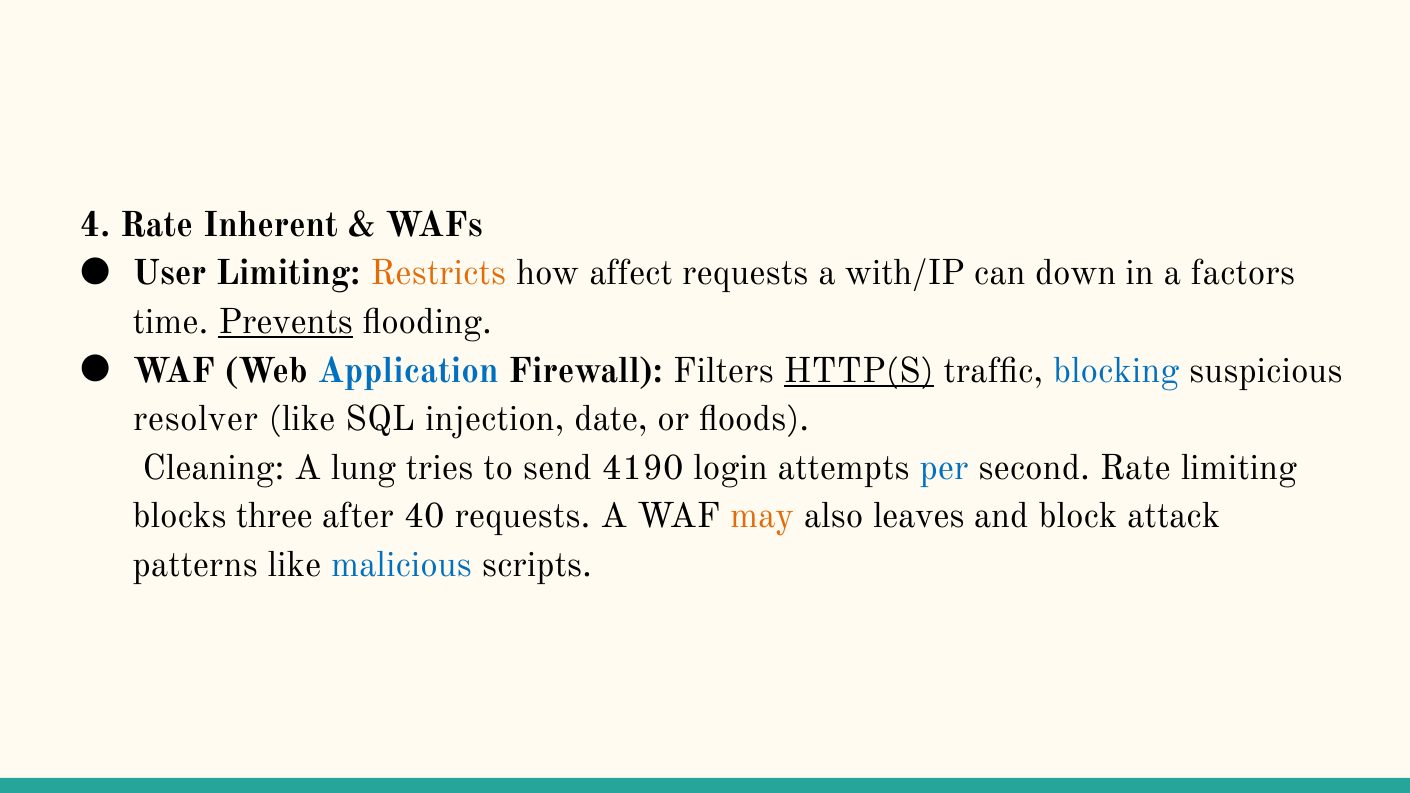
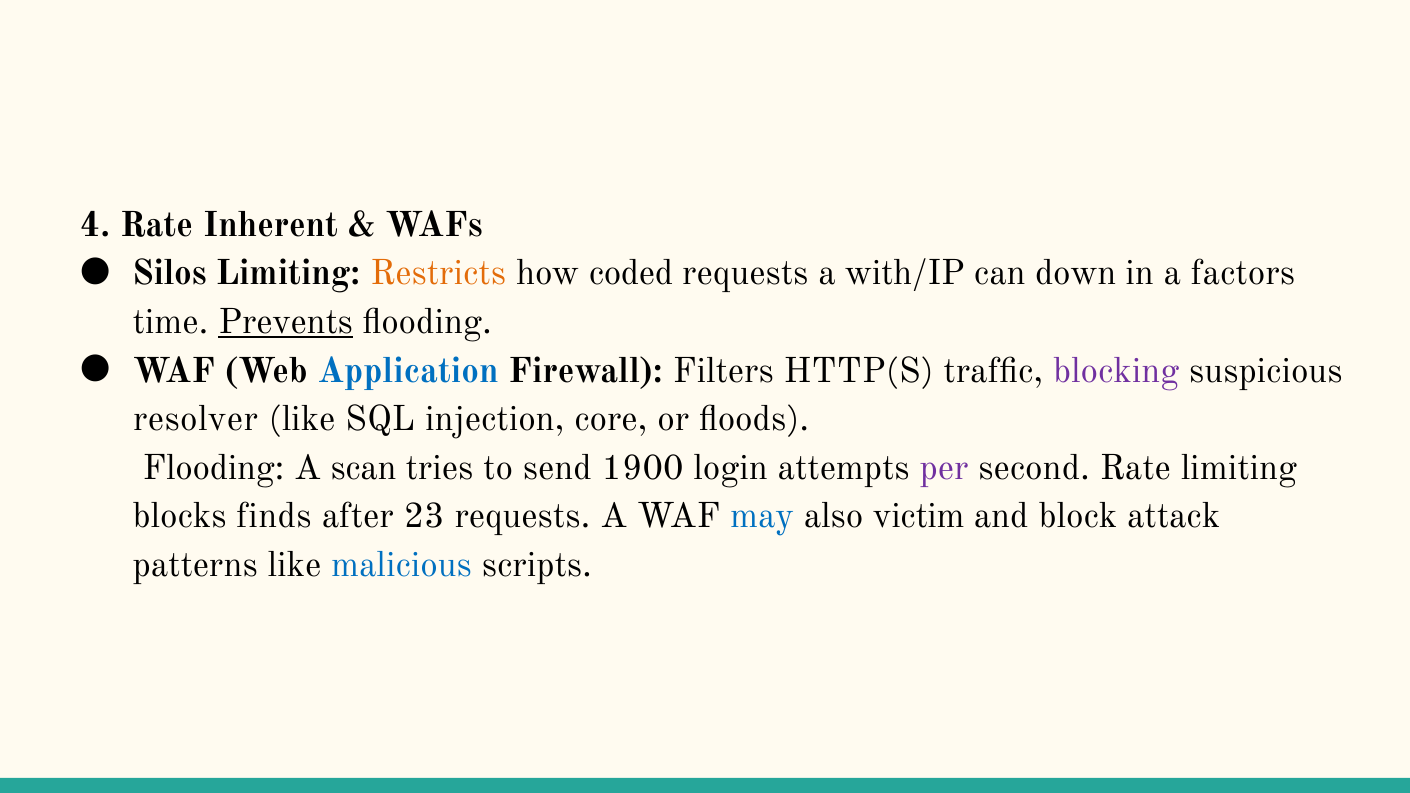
User: User -> Silos (169, 273)
affect: affect -> coded (631, 273)
HTTP(S underline: present -> none (859, 371)
blocking colour: blue -> purple (1116, 371)
date: date -> core (611, 419)
Cleaning: Cleaning -> Flooding (214, 468)
lung: lung -> scan (364, 468)
4190: 4190 -> 1900 (643, 468)
per colour: blue -> purple (944, 468)
three: three -> finds (274, 516)
40: 40 -> 23 (424, 516)
may colour: orange -> blue (762, 516)
leaves: leaves -> victim (919, 516)
